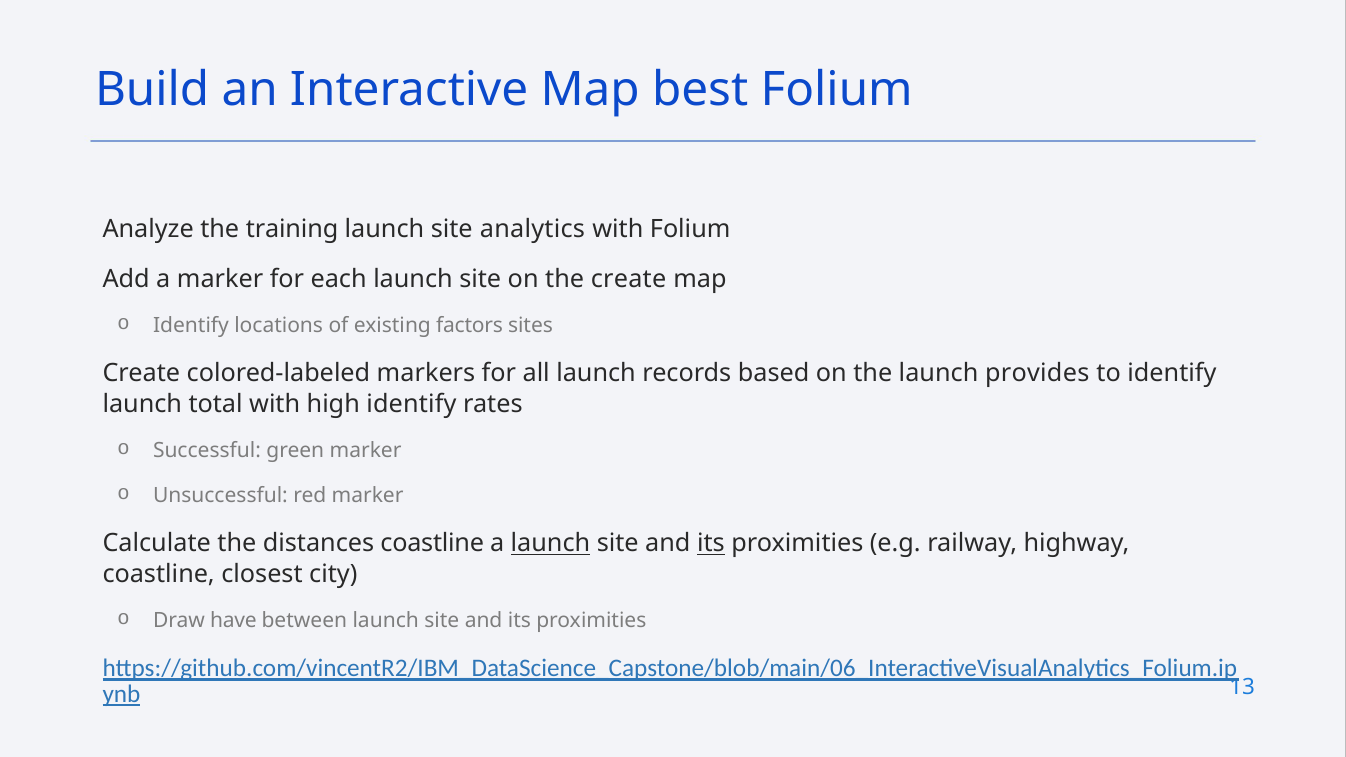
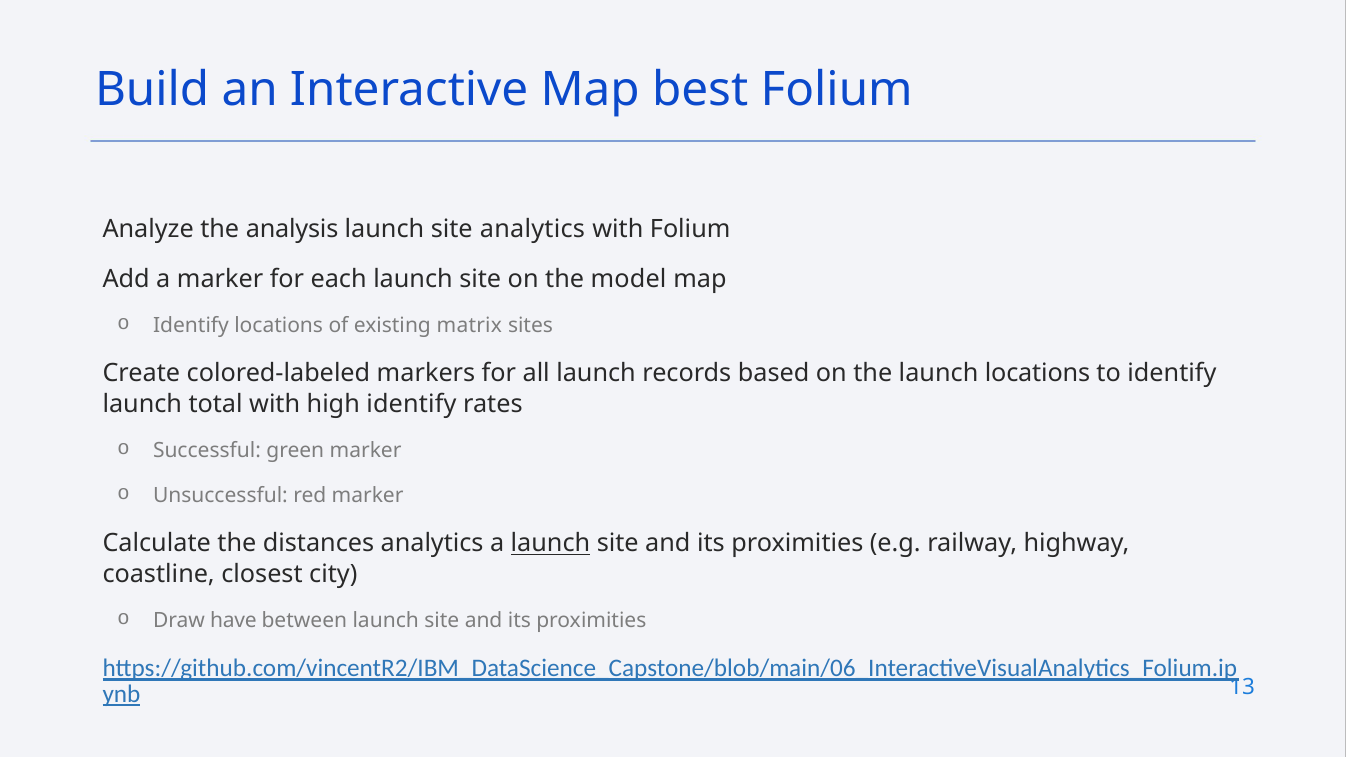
training: training -> analysis (292, 229)
the create: create -> model (629, 279)
factors: factors -> matrix (469, 326)
launch provides: provides -> locations (1037, 374)
distances coastline: coastline -> analytics (432, 544)
its underline: present -> none (711, 544)
